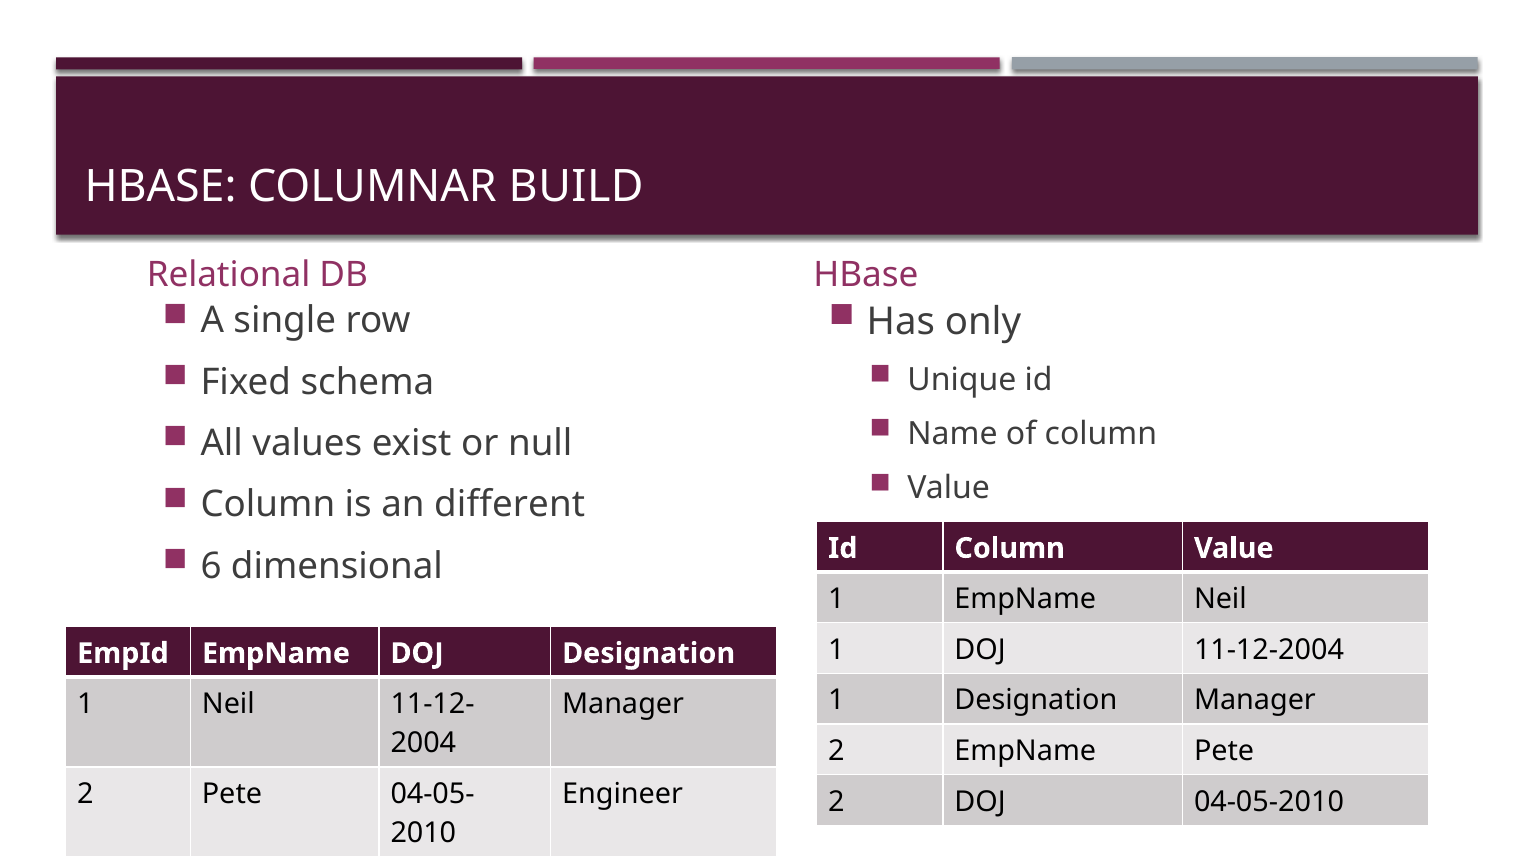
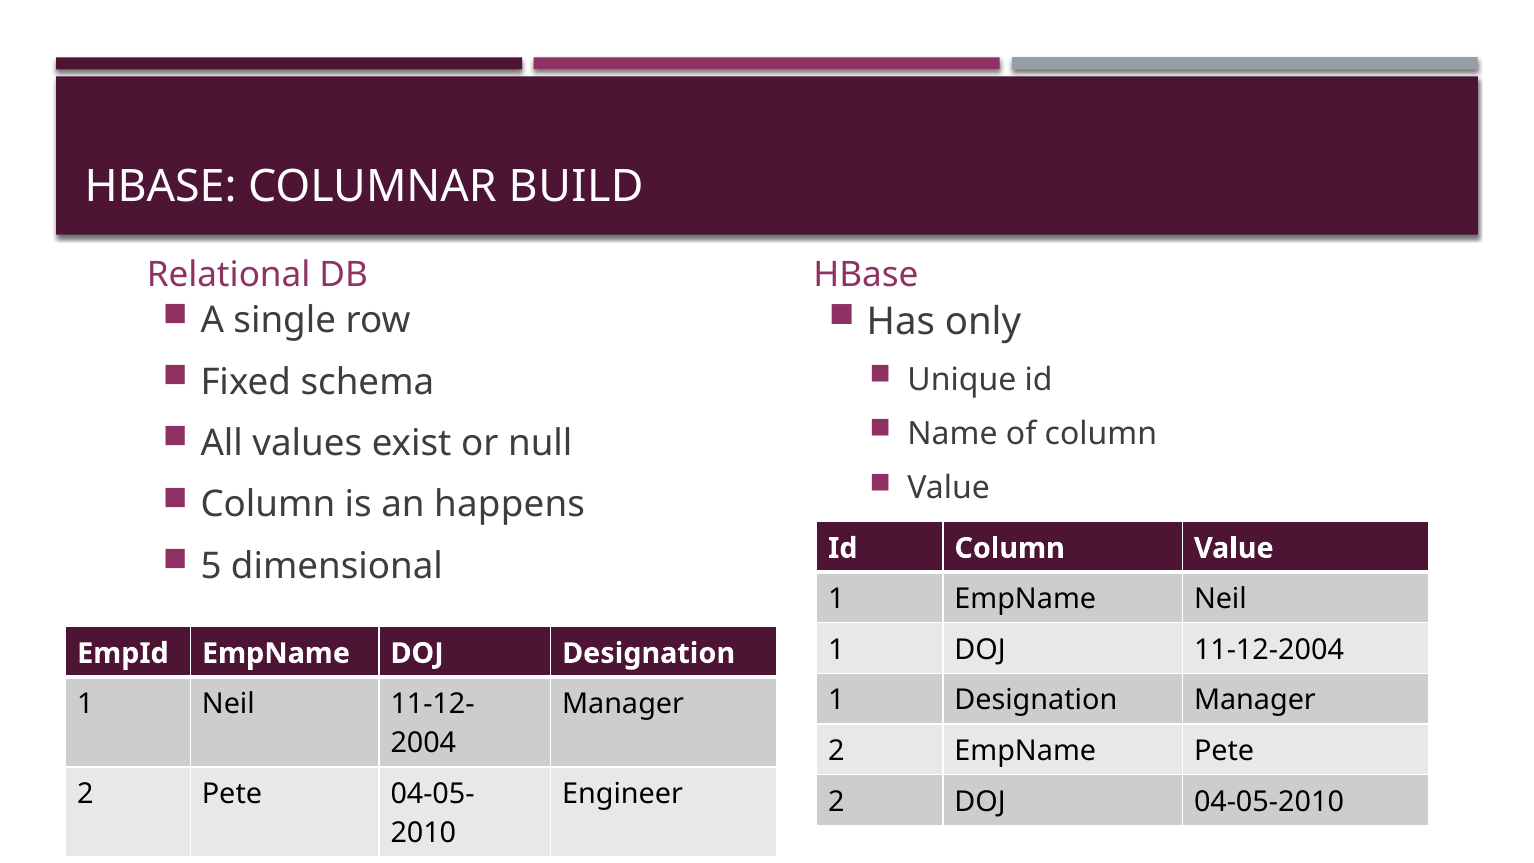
different: different -> happens (510, 505)
6: 6 -> 5 (211, 566)
